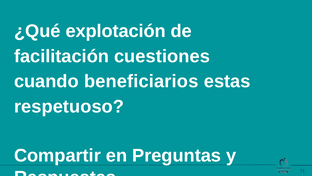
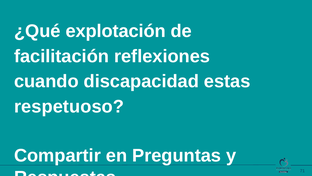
cuestiones: cuestiones -> reflexiones (162, 56)
beneficiarios: beneficiarios -> discapacidad (141, 81)
